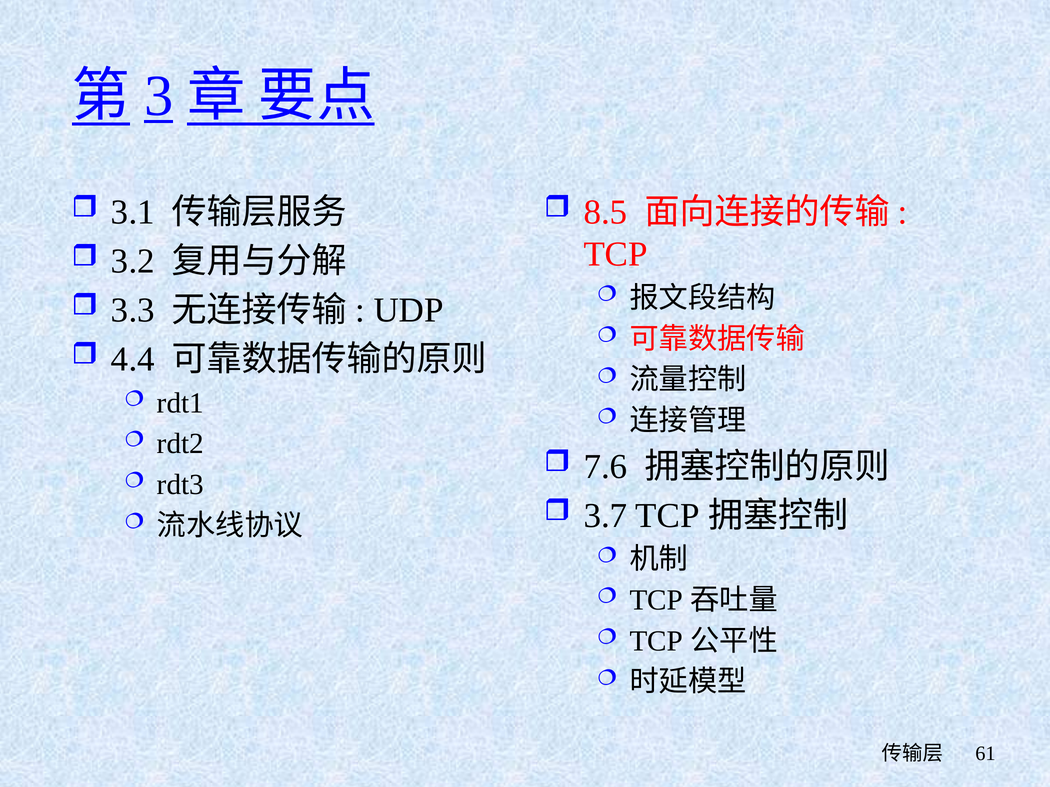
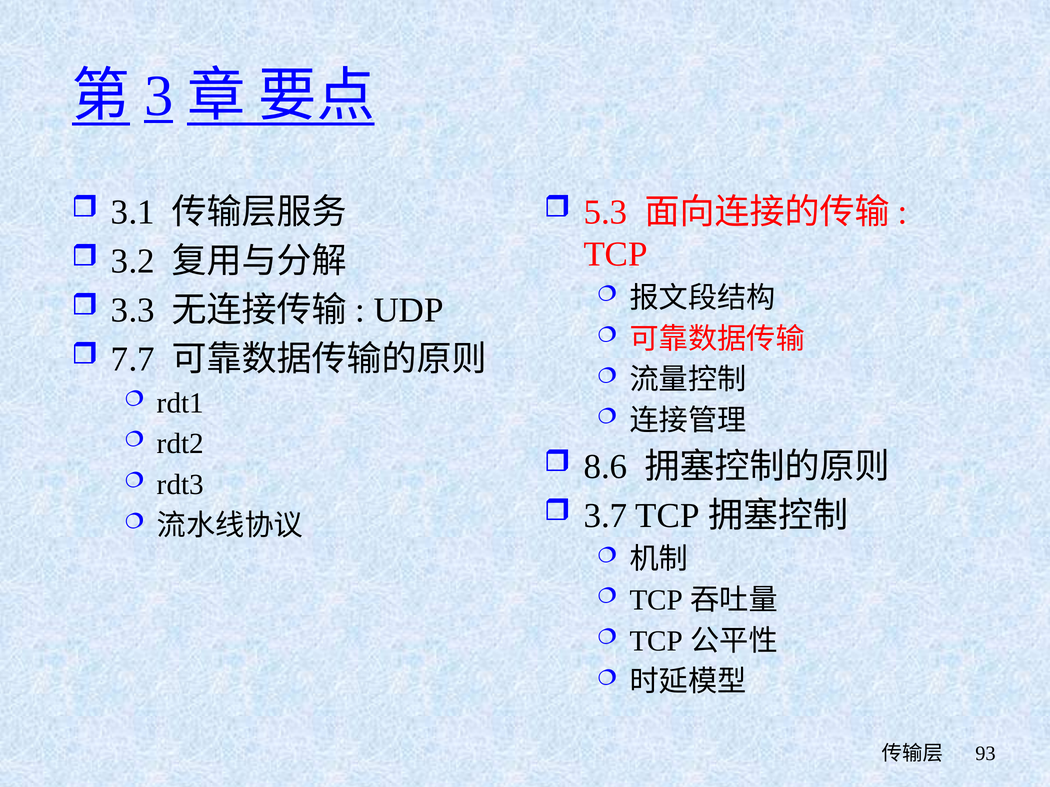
8.5: 8.5 -> 5.3 (606, 212)
4.4: 4.4 -> 7.7 (133, 359)
7.6: 7.6 -> 8.6 (606, 467)
61: 61 -> 93 (986, 754)
